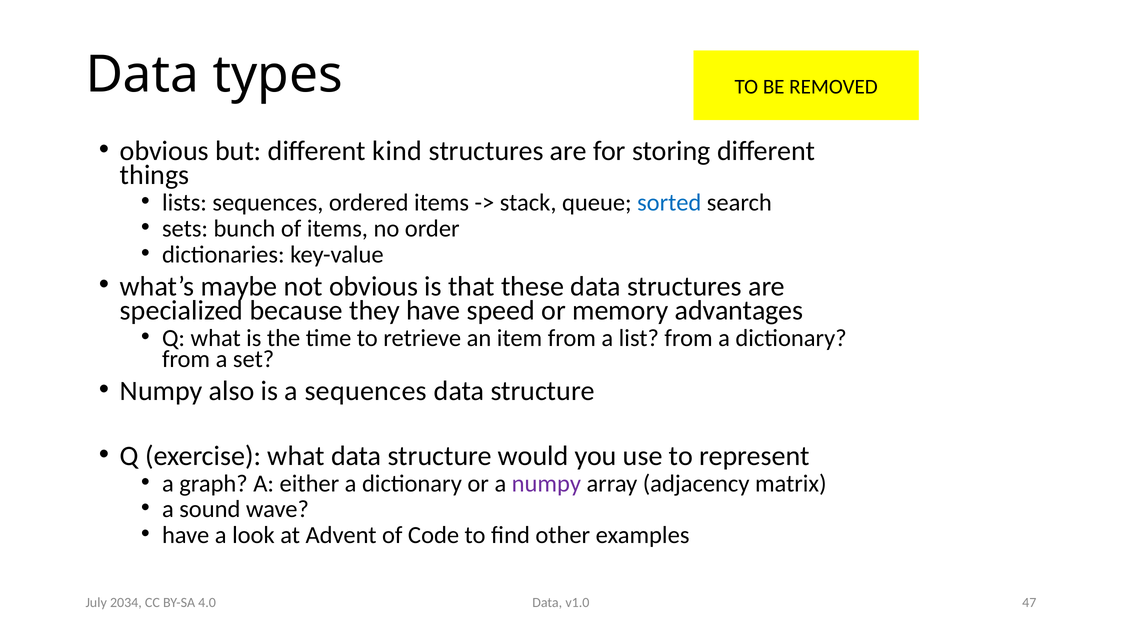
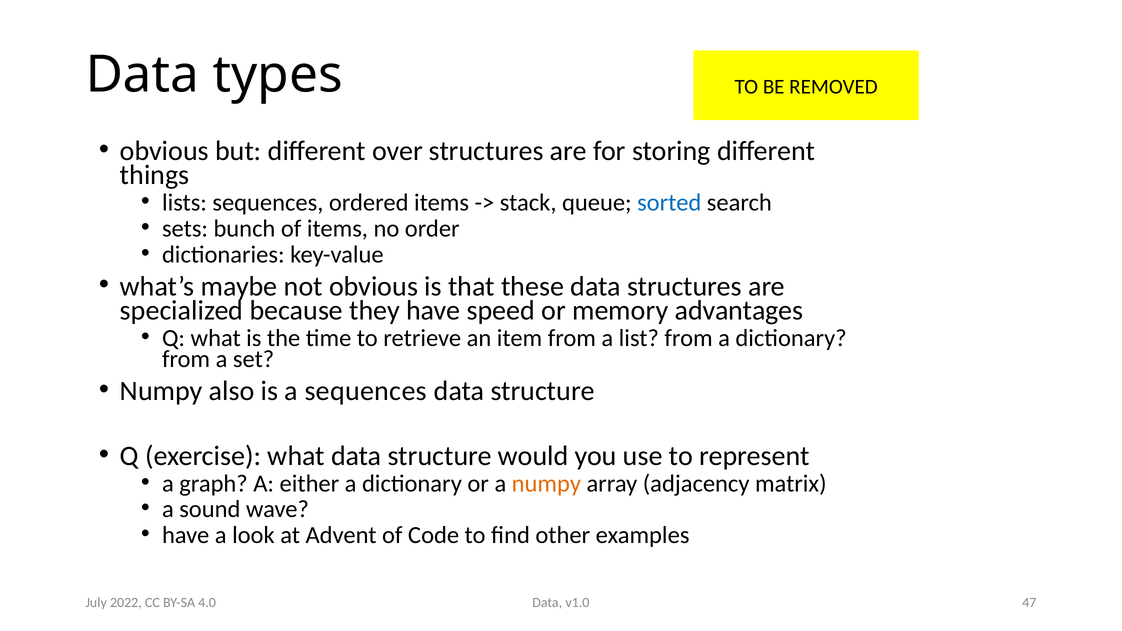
kind: kind -> over (397, 151)
numpy colour: purple -> orange (546, 484)
2034: 2034 -> 2022 (126, 603)
